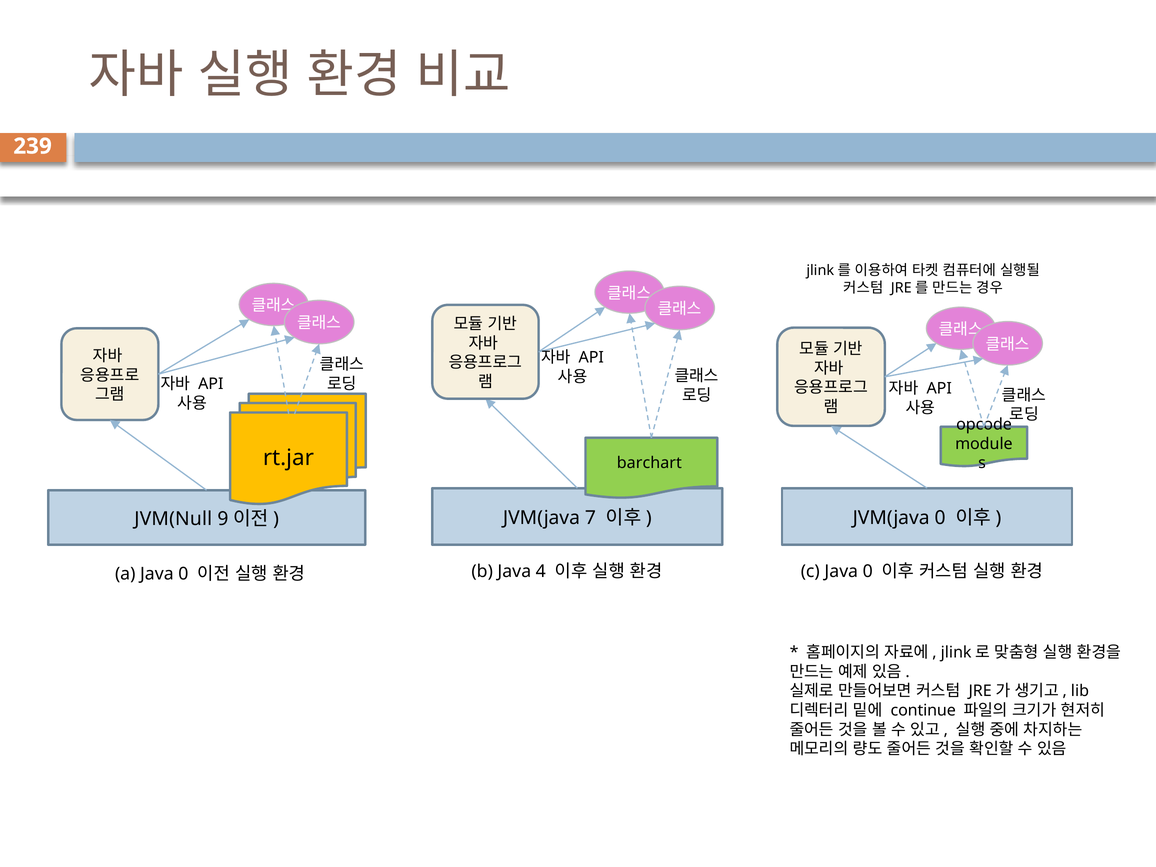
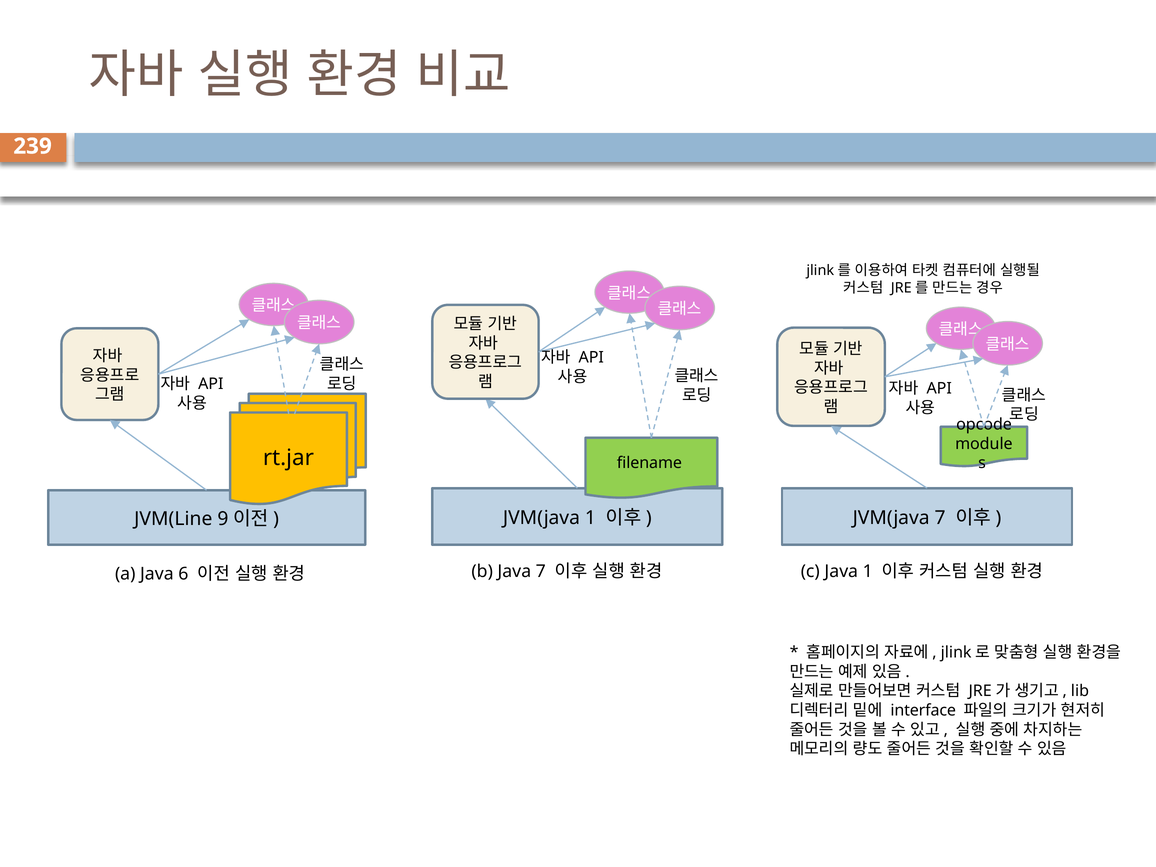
barchart: barchart -> filename (649, 463)
JVM(java 7: 7 -> 1 (590, 518)
JVM(java 0: 0 -> 7 (940, 518)
JVM(Null: JVM(Null -> JVM(Line (173, 519)
c Java 0: 0 -> 1 (868, 572)
a Java 0: 0 -> 6 (183, 574)
Java 4: 4 -> 7 (541, 572)
continue: continue -> interface (923, 710)
